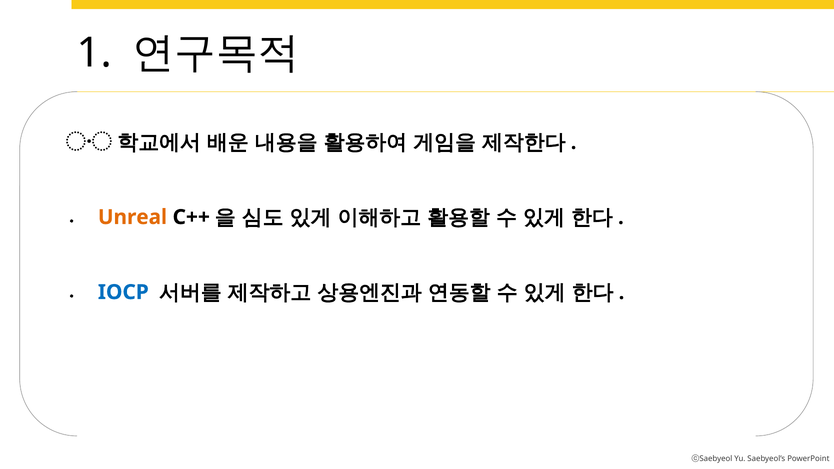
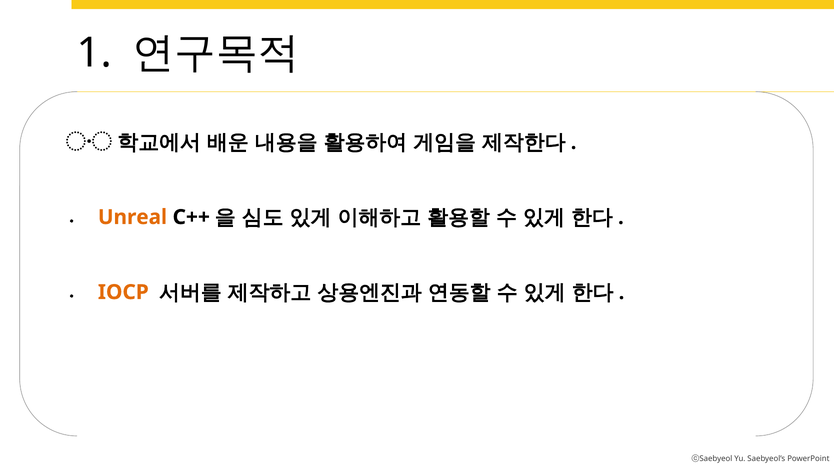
IOCP colour: blue -> orange (123, 292)
